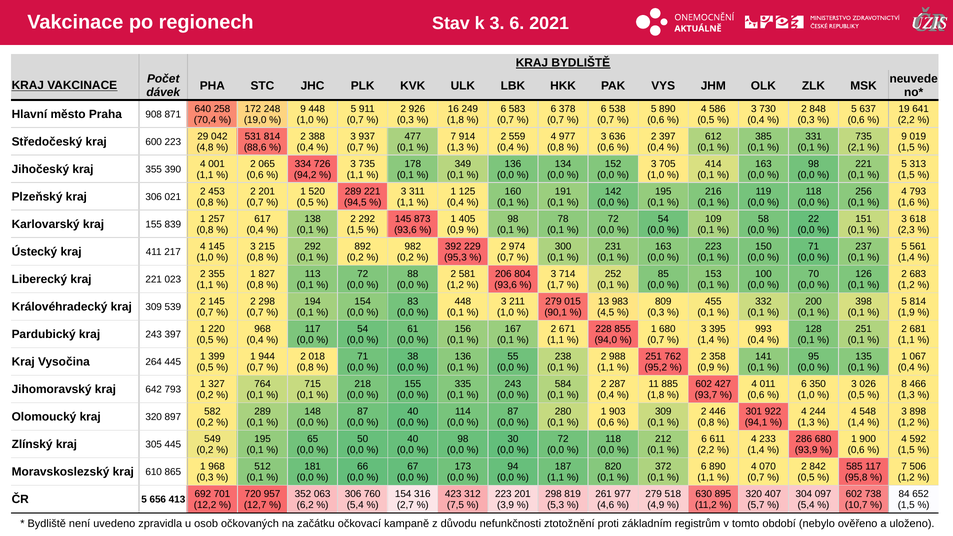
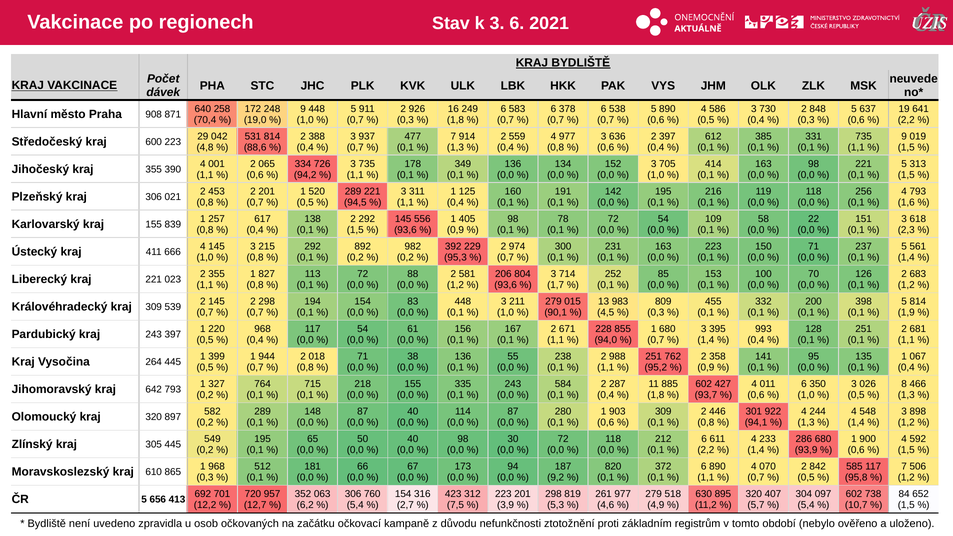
2,1: 2,1 -> 1,1 (856, 147)
873: 873 -> 556 (422, 219)
217: 217 -> 666 (173, 252)
1,1: 1,1 -> 9,2 (556, 478)
